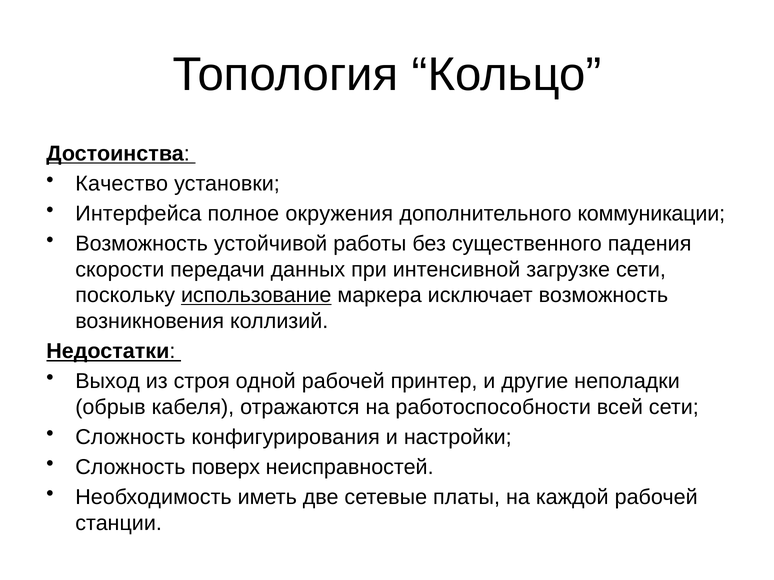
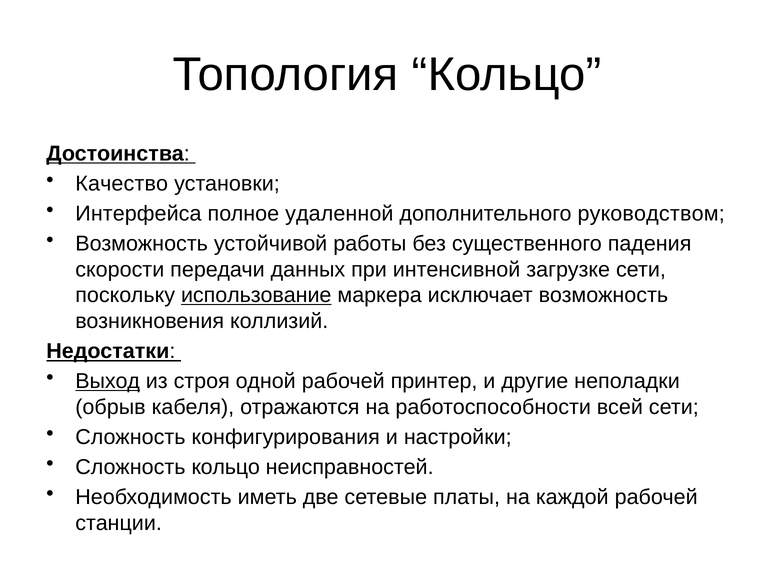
окружения: окружения -> удаленной (339, 214)
коммуникации: коммуникации -> руководством (651, 214)
Выход underline: none -> present (108, 382)
Сложность поверх: поверх -> кольцо (226, 468)
